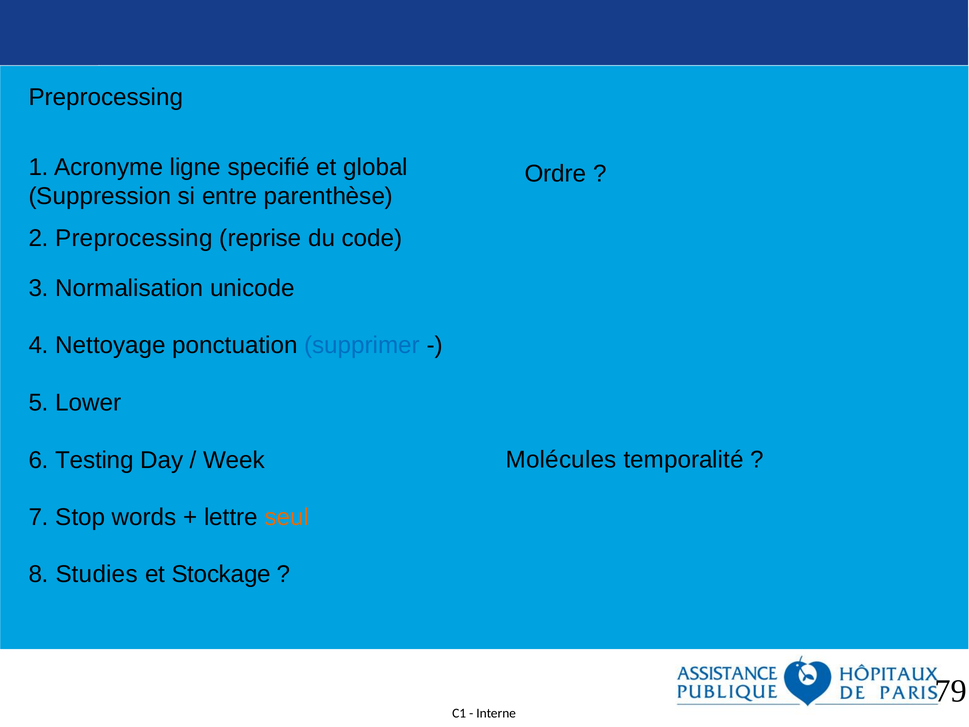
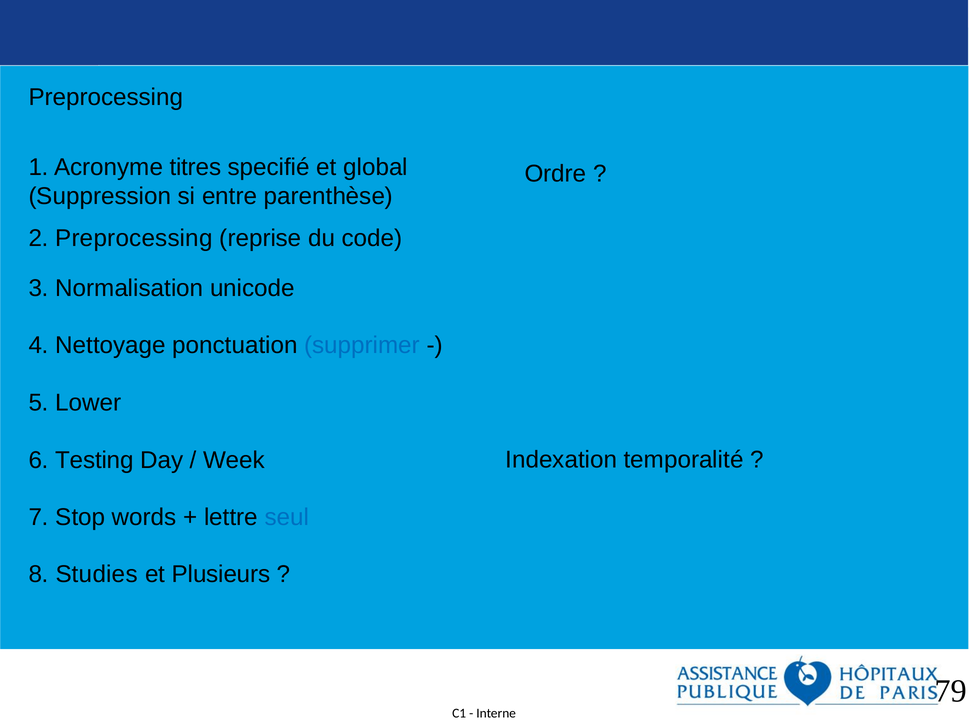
ligne: ligne -> titres (195, 167)
Molécules: Molécules -> Indexation (561, 460)
seul colour: orange -> blue (287, 517)
Stockage: Stockage -> Plusieurs (221, 574)
